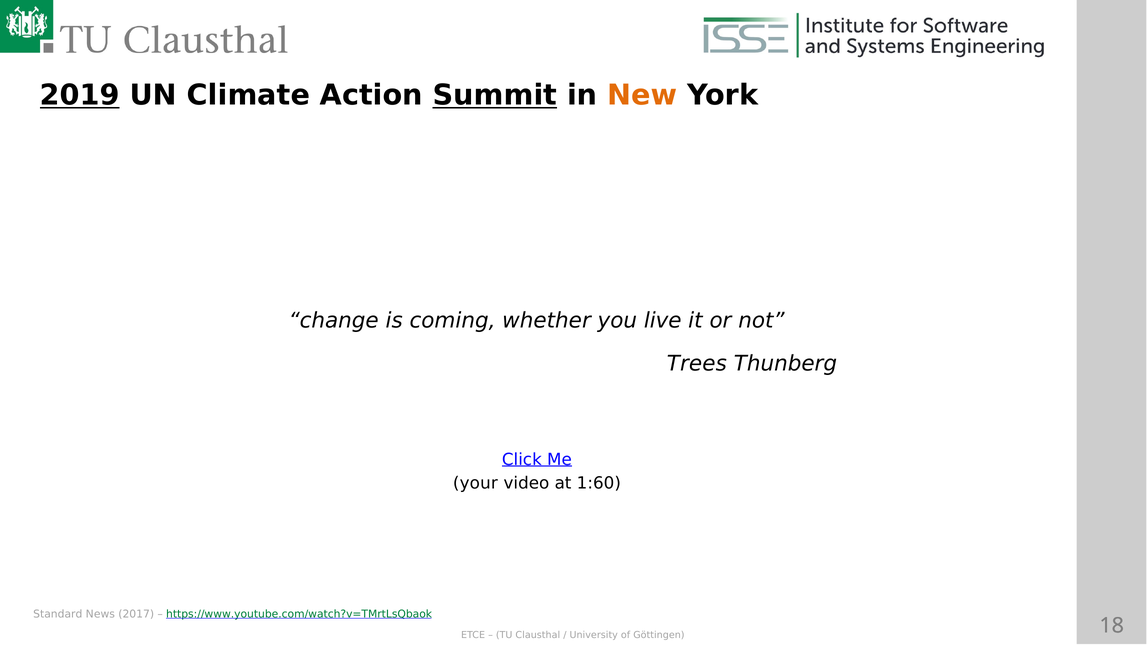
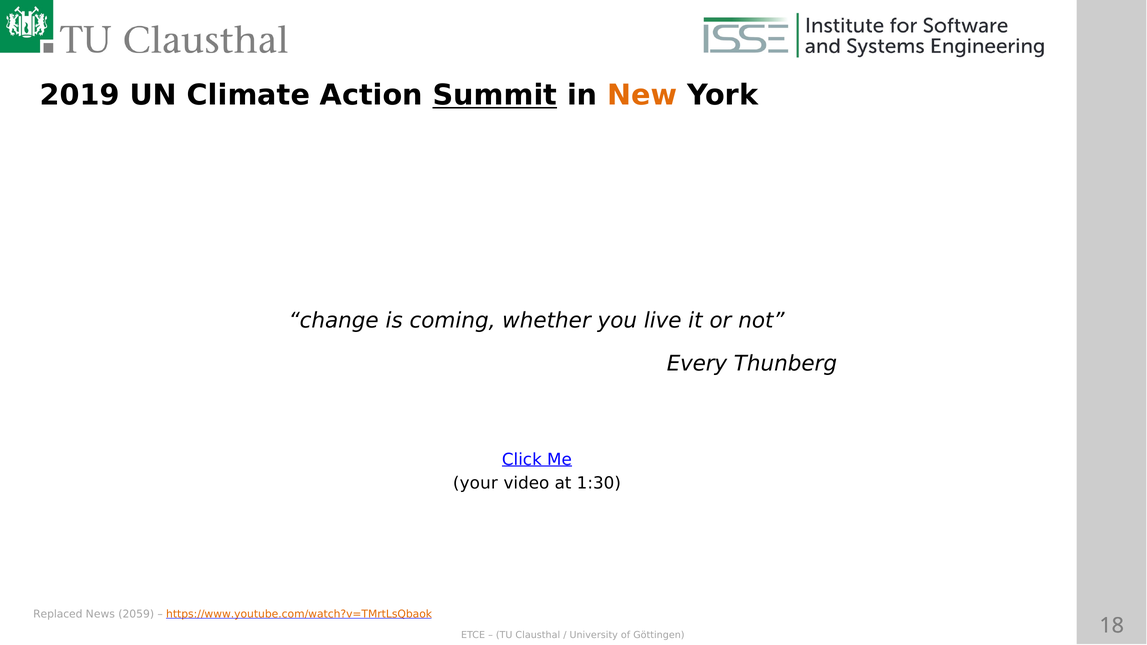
2019 underline: present -> none (80, 95)
Trees: Trees -> Every (697, 364)
1:60: 1:60 -> 1:30 (599, 483)
Standard: Standard -> Replaced (58, 615)
2017: 2017 -> 2059 (136, 615)
https://www.youtube.com/watch?v=TMrtLsQbaok colour: green -> orange (299, 615)
